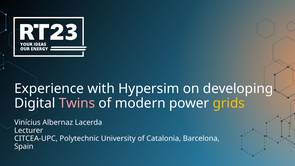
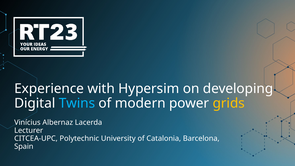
Twins colour: pink -> light blue (77, 103)
